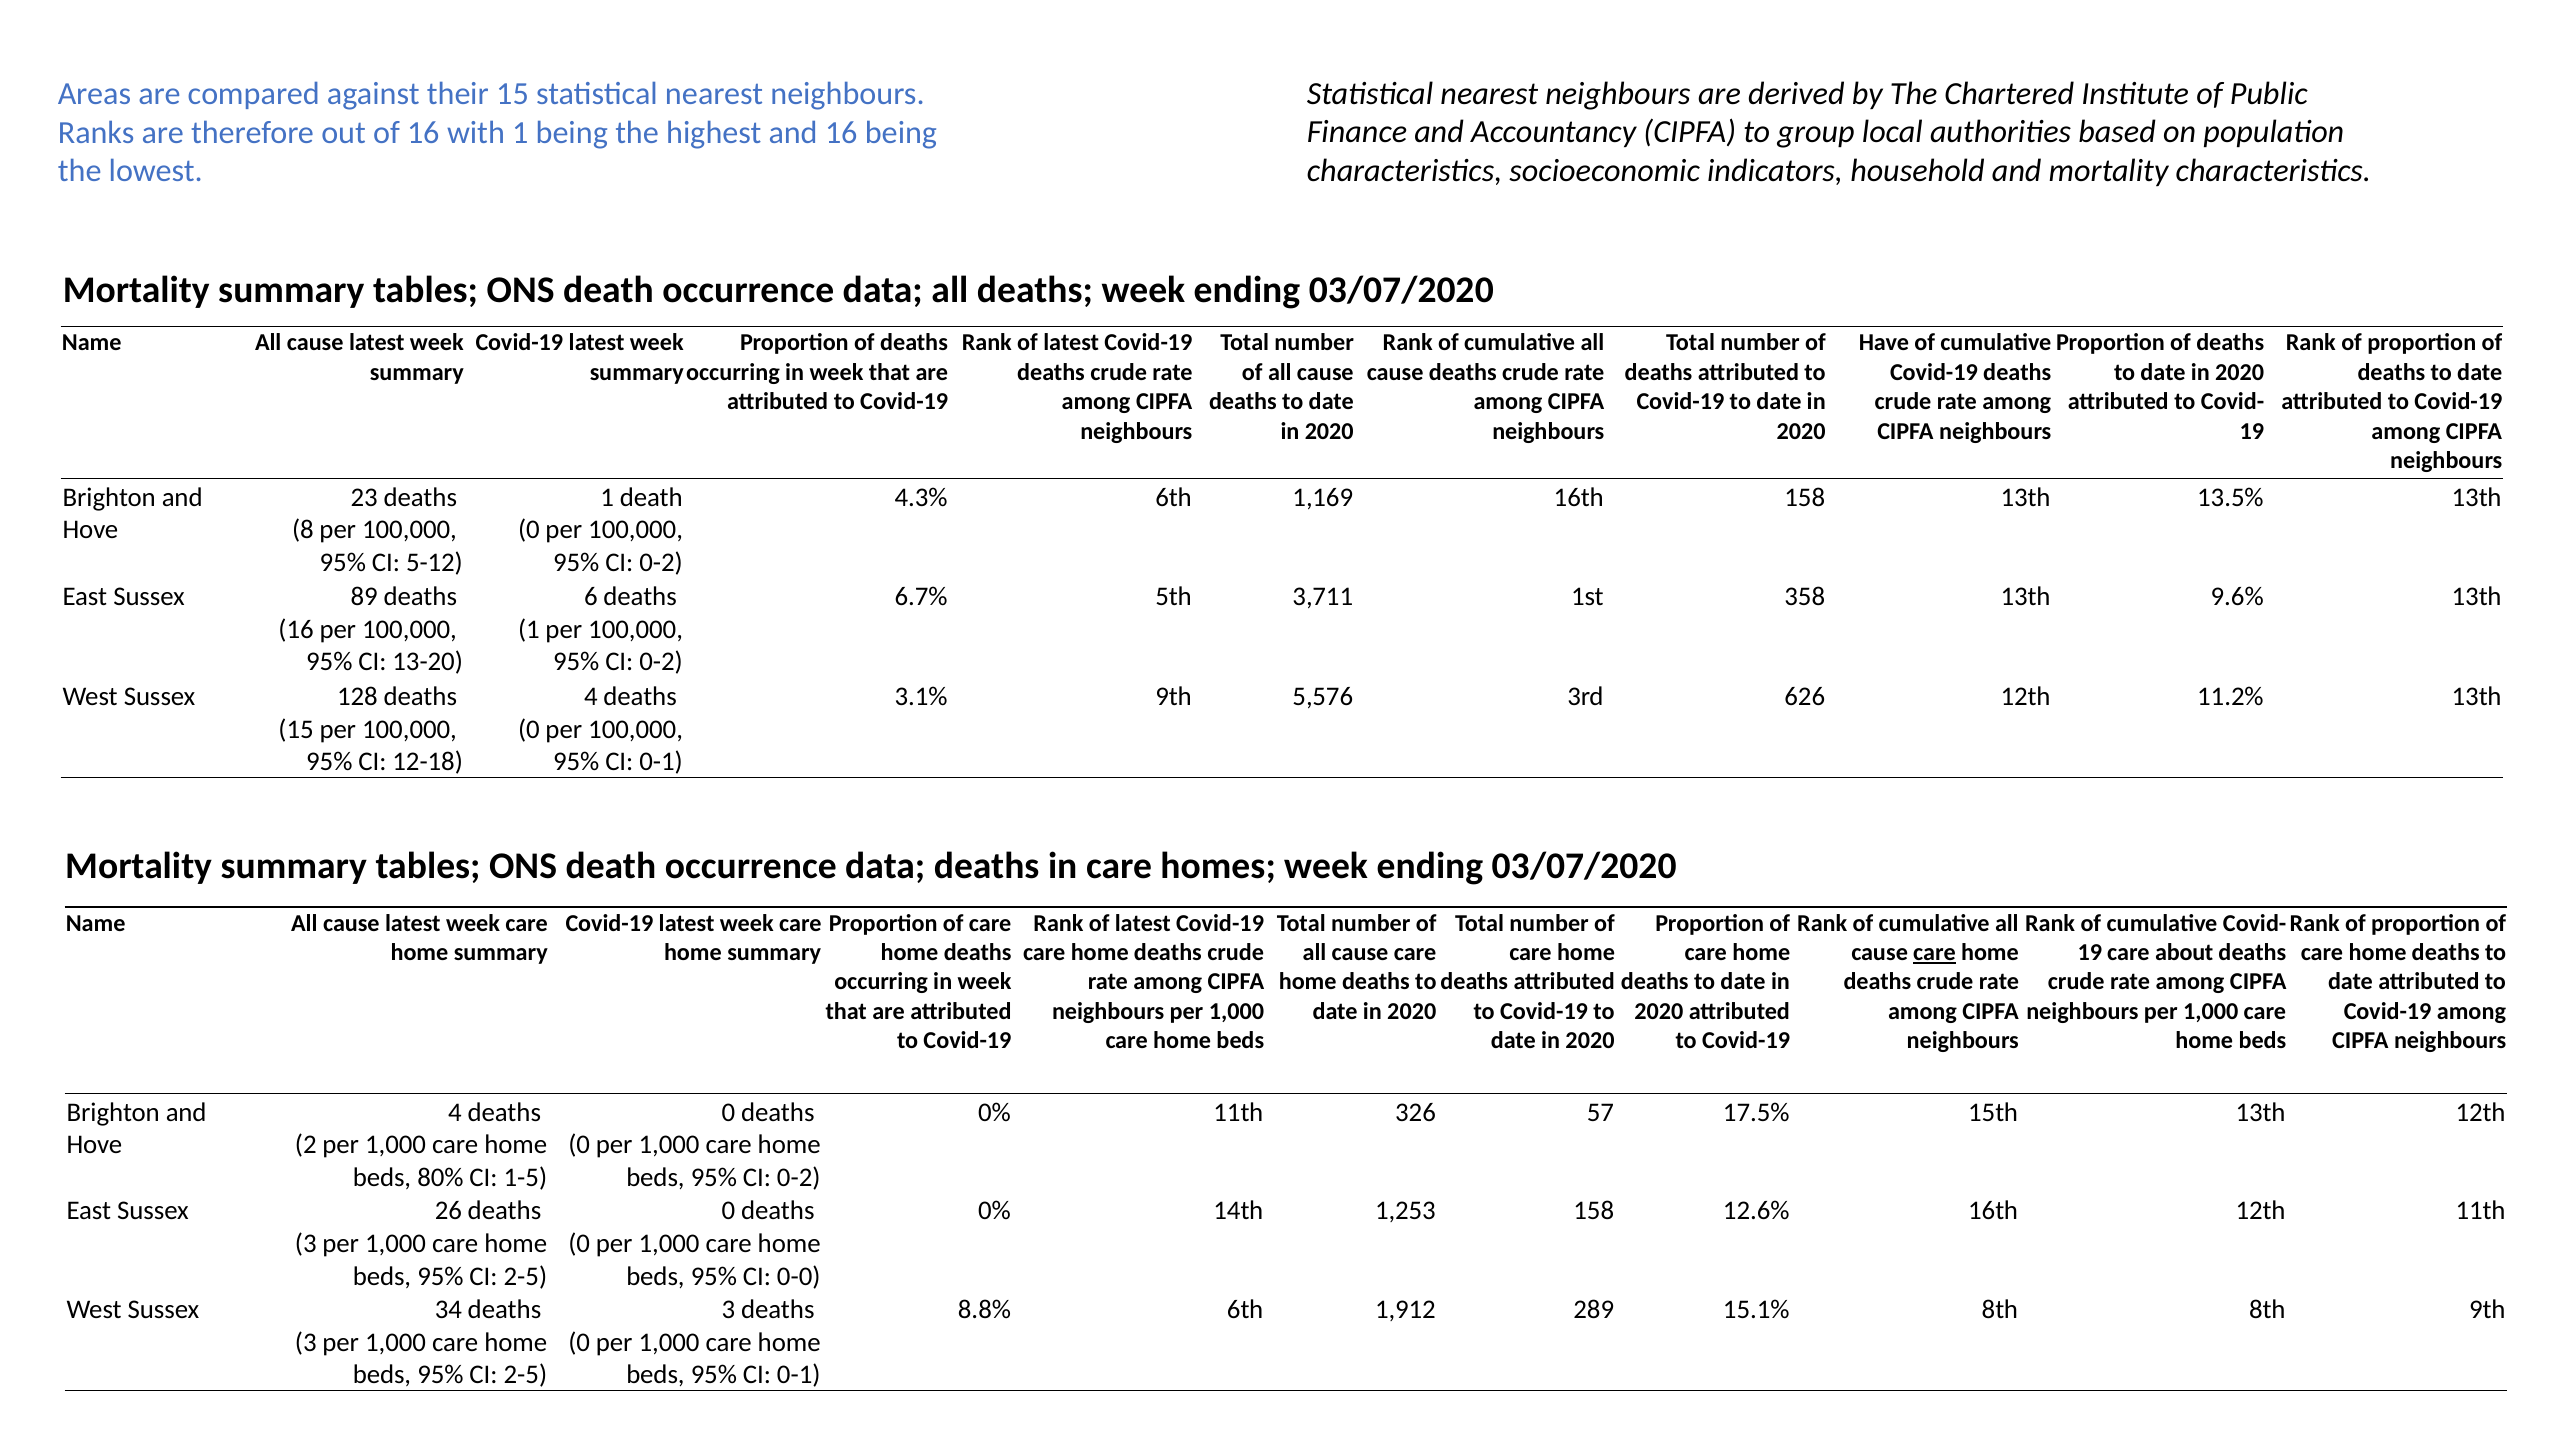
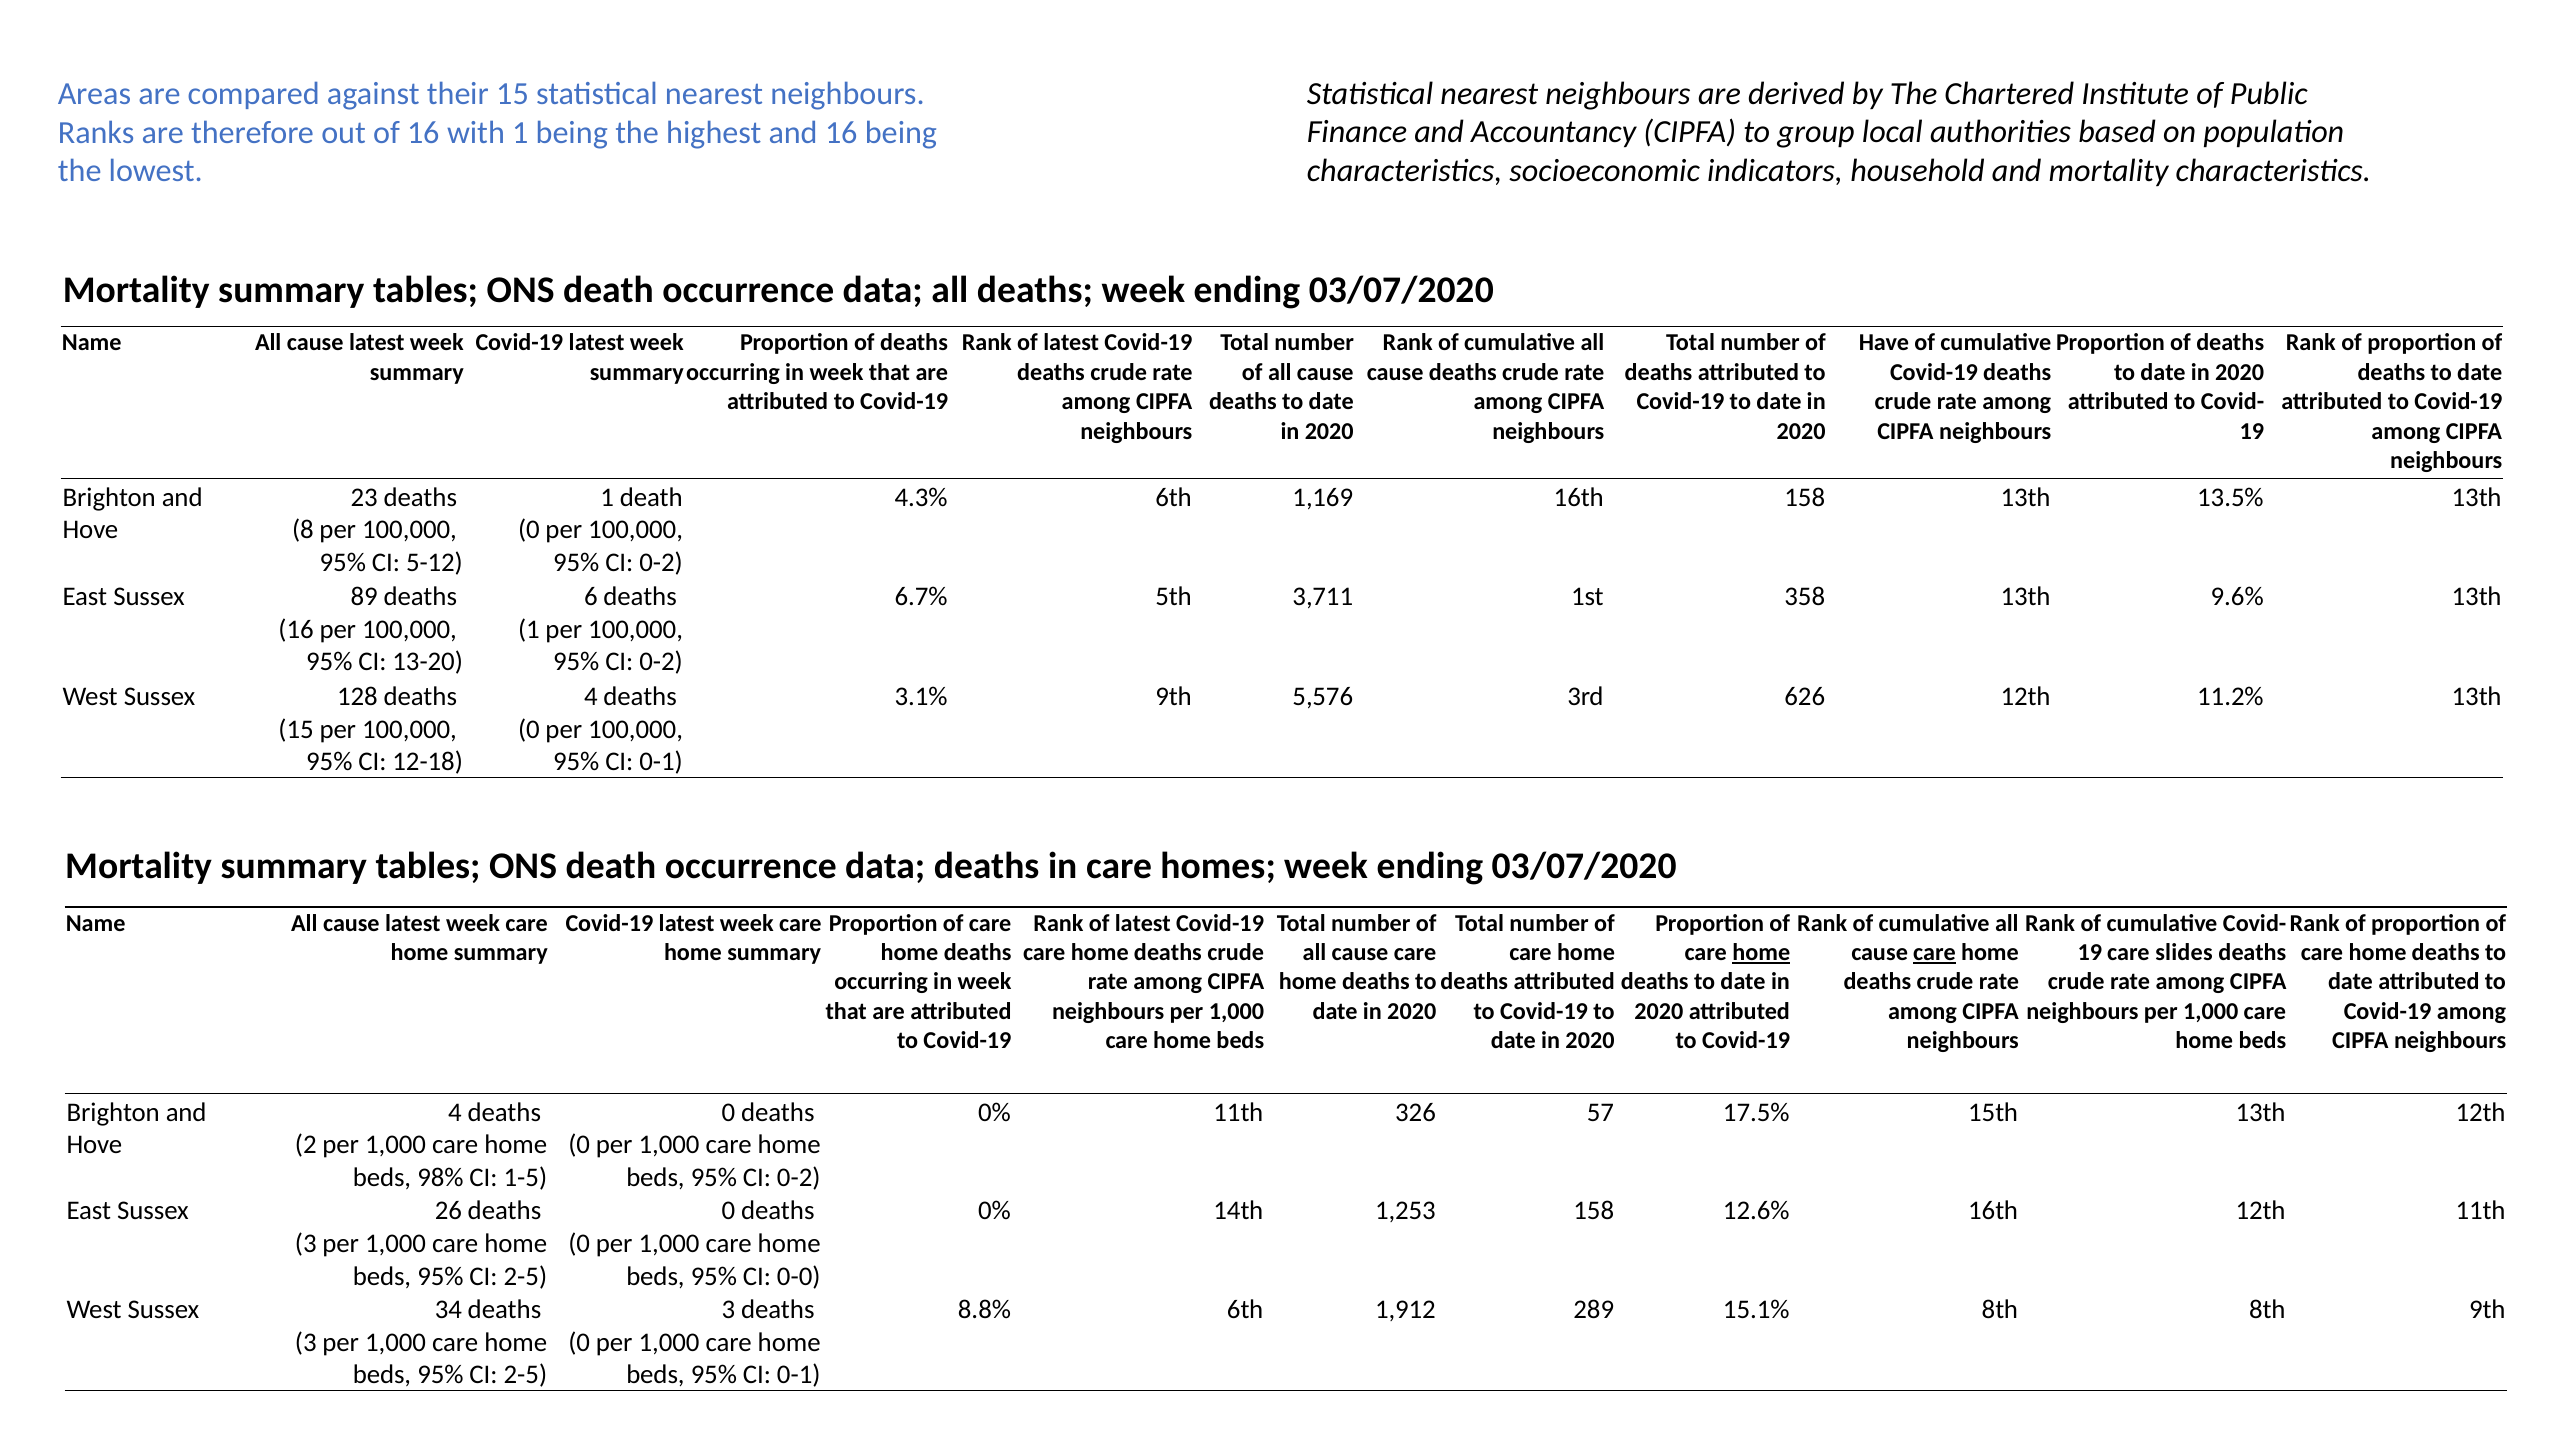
home underline: none -> present (1761, 953)
about: about -> slides (2184, 953)
80%: 80% -> 98% (440, 1177)
